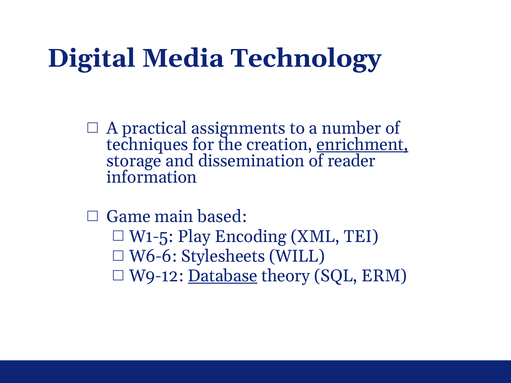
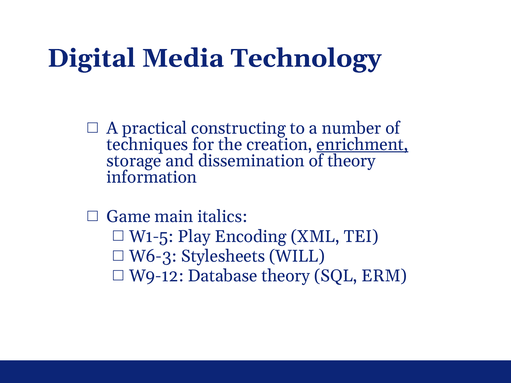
assignments: assignments -> constructing (238, 128)
of reader: reader -> theory (351, 161)
based: based -> italics (222, 217)
W6-6: W6-6 -> W6-3 (153, 256)
Database underline: present -> none (223, 276)
